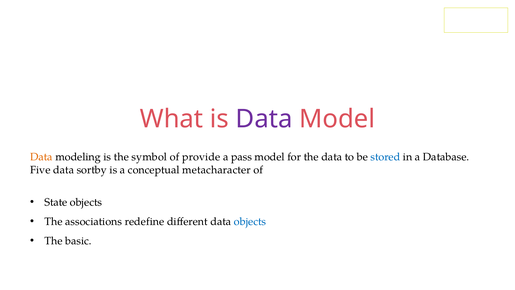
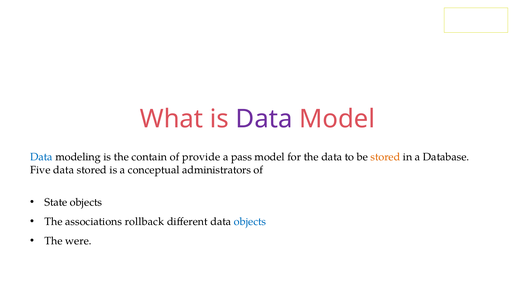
Data colour: orange -> blue (41, 157)
symbol: symbol -> contain (149, 157)
stored colour: blue -> orange (385, 157)
data sortby: sortby -> stored (92, 170)
metacharacter: metacharacter -> administrators (217, 170)
redefine: redefine -> rollback (145, 221)
basic: basic -> were (78, 241)
